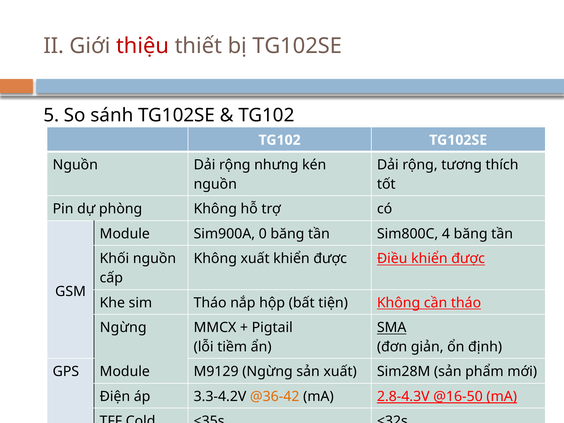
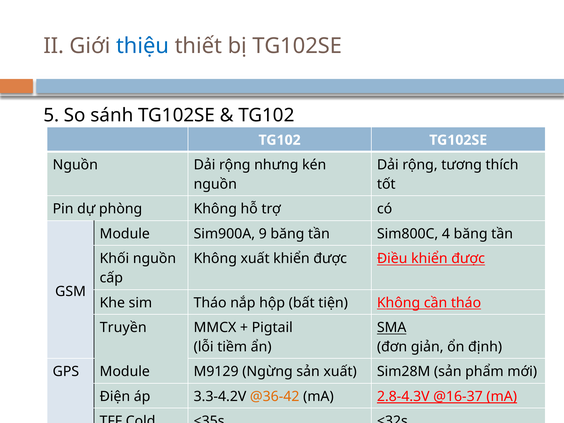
thiệu colour: red -> blue (143, 46)
0: 0 -> 9 (263, 234)
Ngừng: Ngừng -> Truyền (123, 328)
@16-50: @16-50 -> @16-37 (458, 396)
